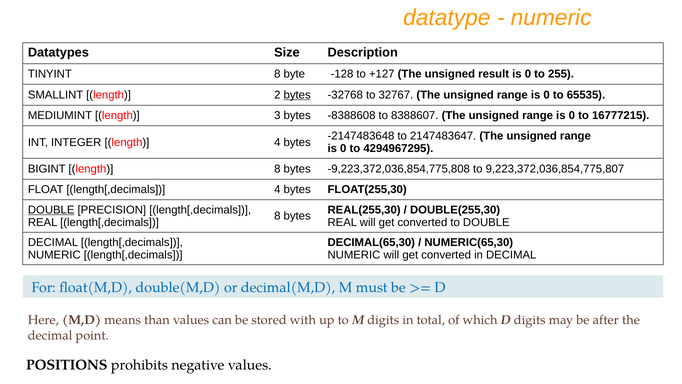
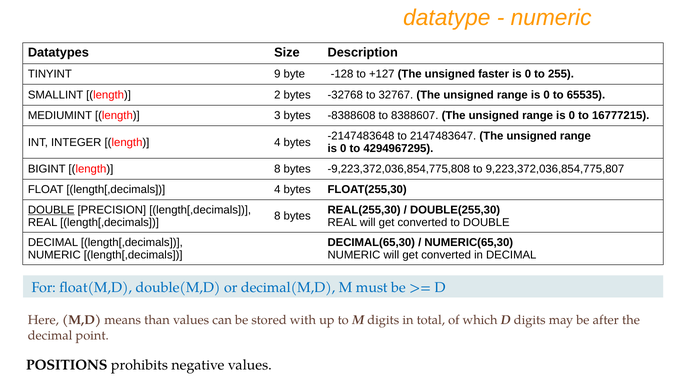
TINYINT 8: 8 -> 9 (277, 74)
result: result -> faster (494, 74)
bytes underline: present -> none (297, 95)
